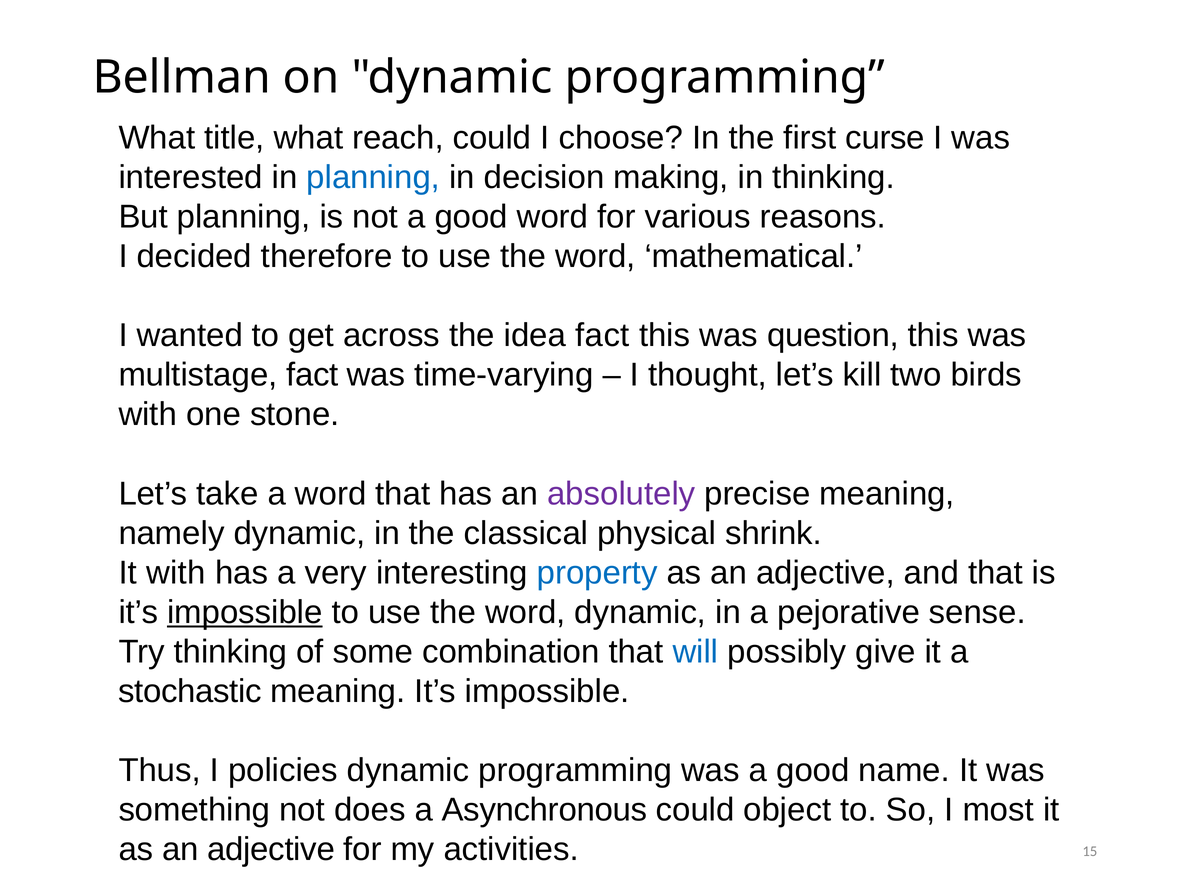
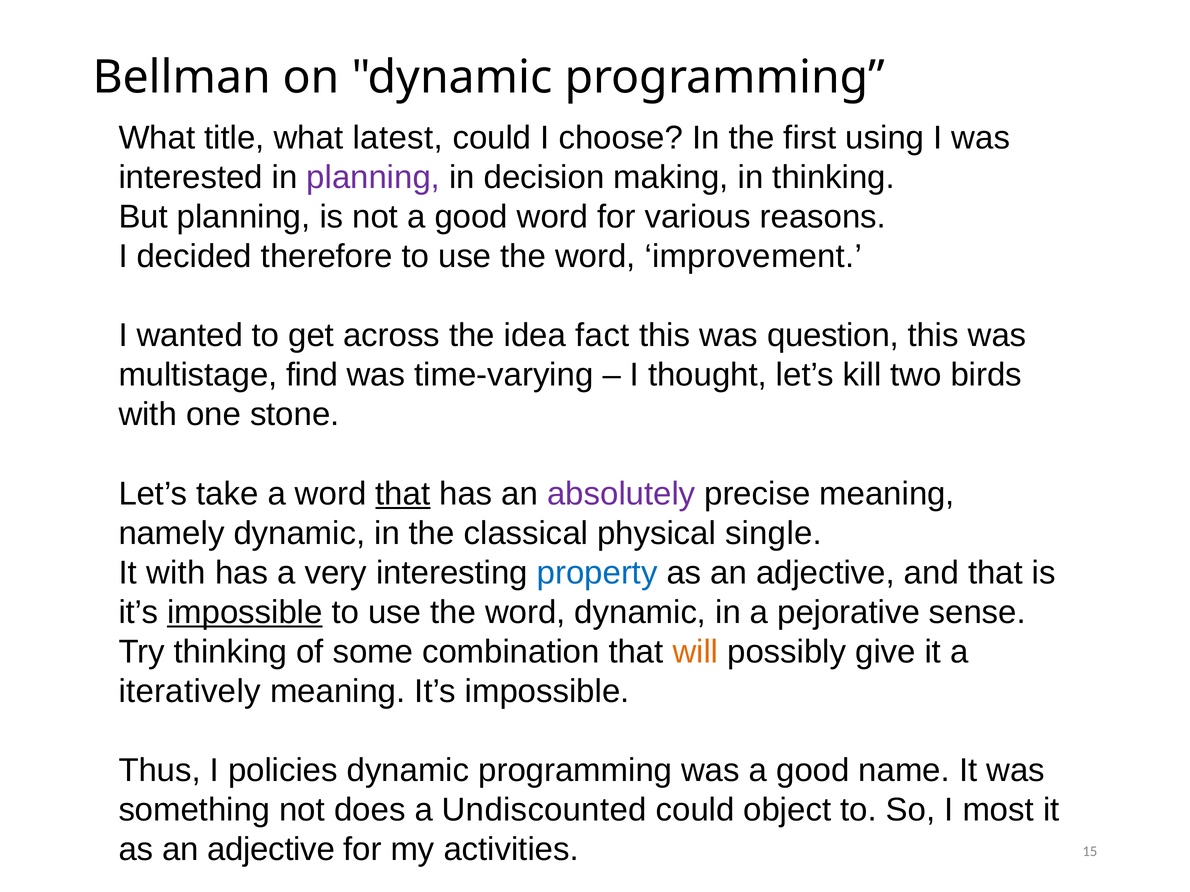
reach: reach -> latest (398, 138)
curse: curse -> using (885, 138)
planning colour: blue -> purple (373, 177)
mathematical: mathematical -> improvement (753, 257)
multistage fact: fact -> find (312, 375)
that underline: none -> present (403, 494)
shrink: shrink -> single (773, 533)
will colour: blue -> orange (695, 652)
stochastic: stochastic -> iteratively (190, 692)
Asynchronous: Asynchronous -> Undiscounted (544, 810)
